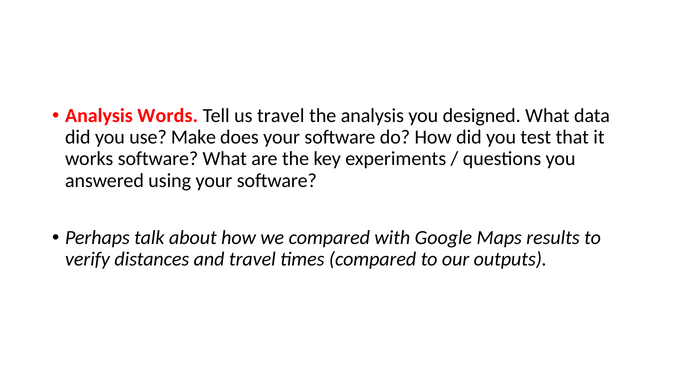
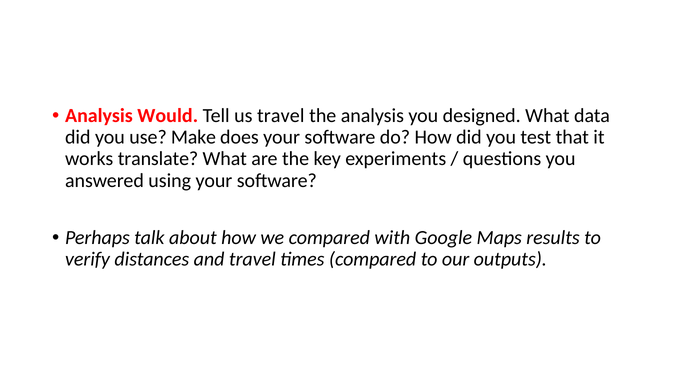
Words: Words -> Would (168, 116)
works software: software -> translate (158, 159)
